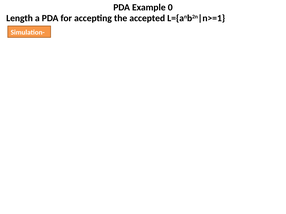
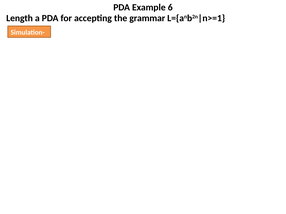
0: 0 -> 6 (170, 7)
accepted: accepted -> grammar (147, 18)
